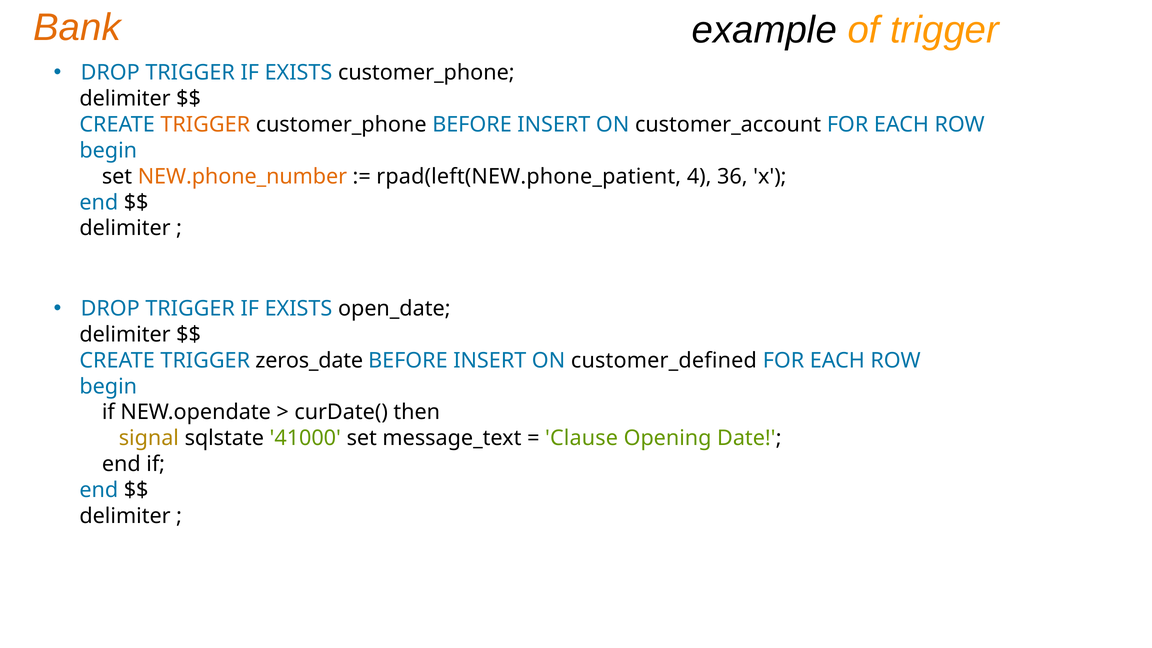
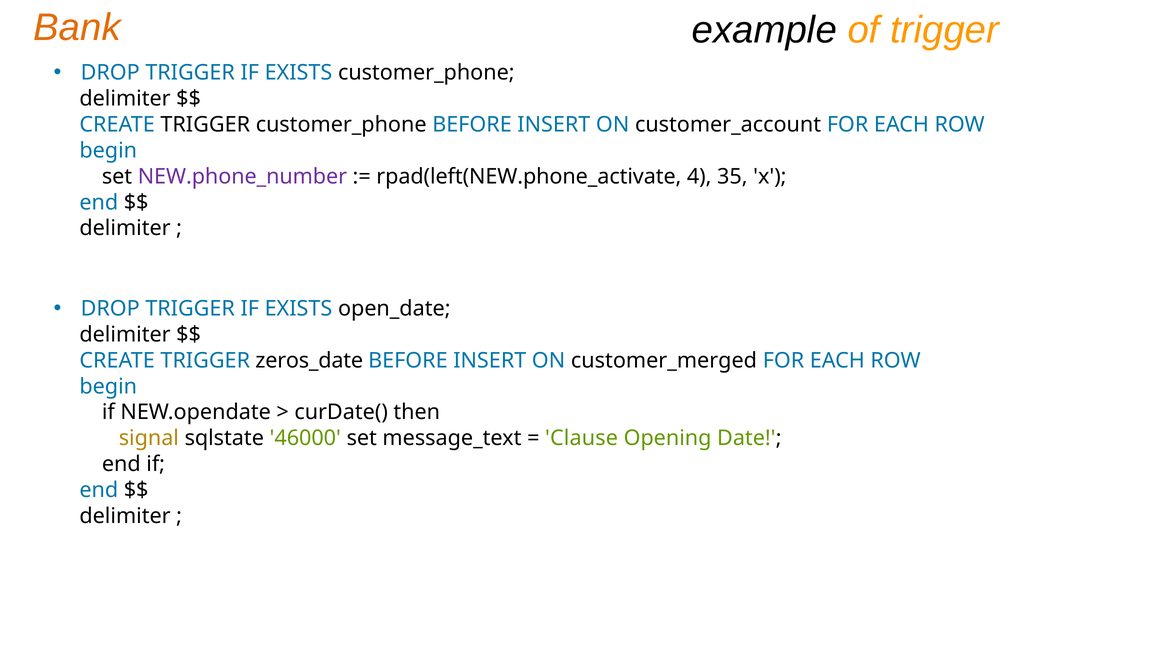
TRIGGER colour: orange -> black (205, 125)
NEW.phone_number colour: orange -> purple (242, 176)
rpad(left(NEW.phone_patient: rpad(left(NEW.phone_patient -> rpad(left(NEW.phone_activate (529, 176)
36: 36 -> 35 (732, 176)
customer_defined: customer_defined -> customer_merged (664, 361)
41000: 41000 -> 46000 (305, 438)
